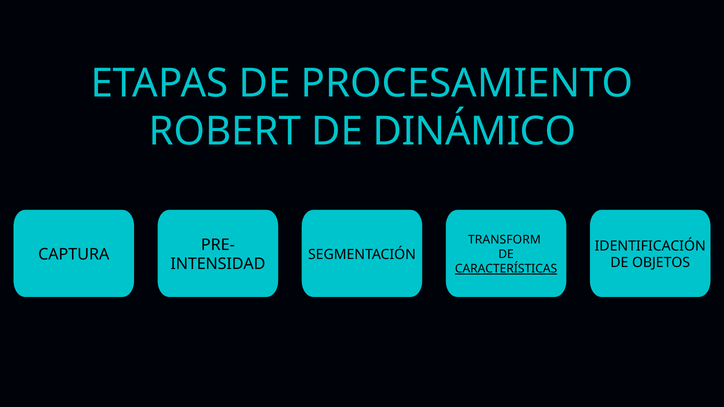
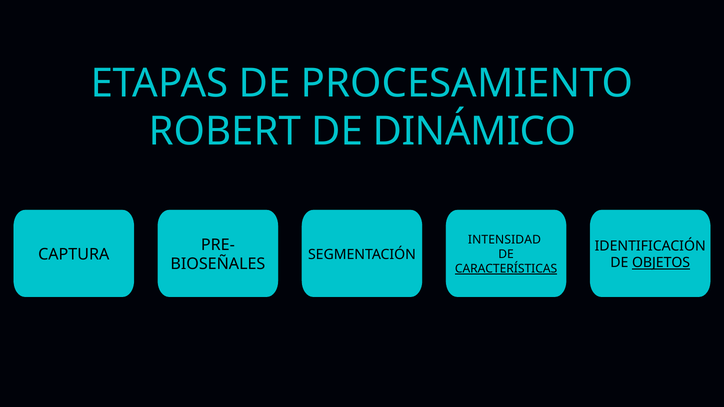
TRANSFORM: TRANSFORM -> INTENSIDAD (504, 240)
OBJETOS underline: none -> present (661, 263)
INTENSIDAD: INTENSIDAD -> BIOSEÑALES (218, 264)
